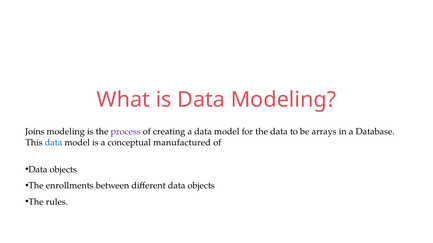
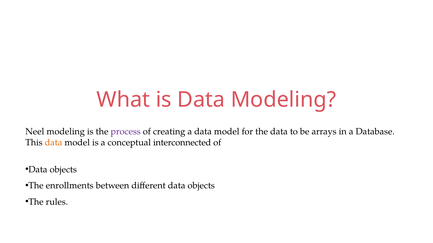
Joins: Joins -> Neel (35, 132)
data colour: blue -> orange (54, 143)
manufactured: manufactured -> interconnected (182, 143)
